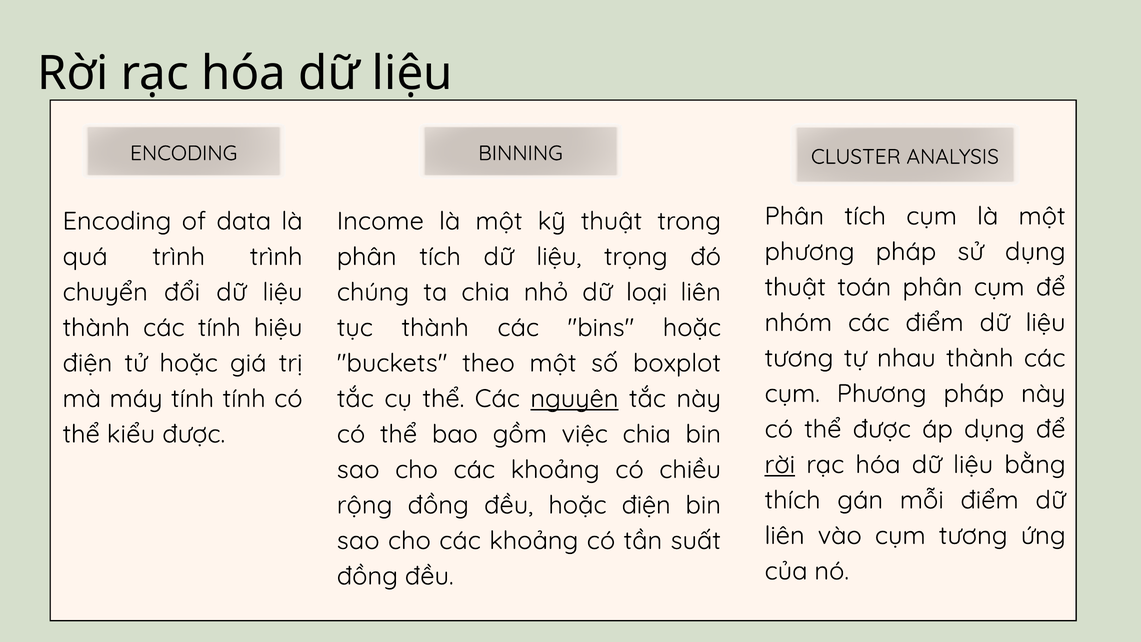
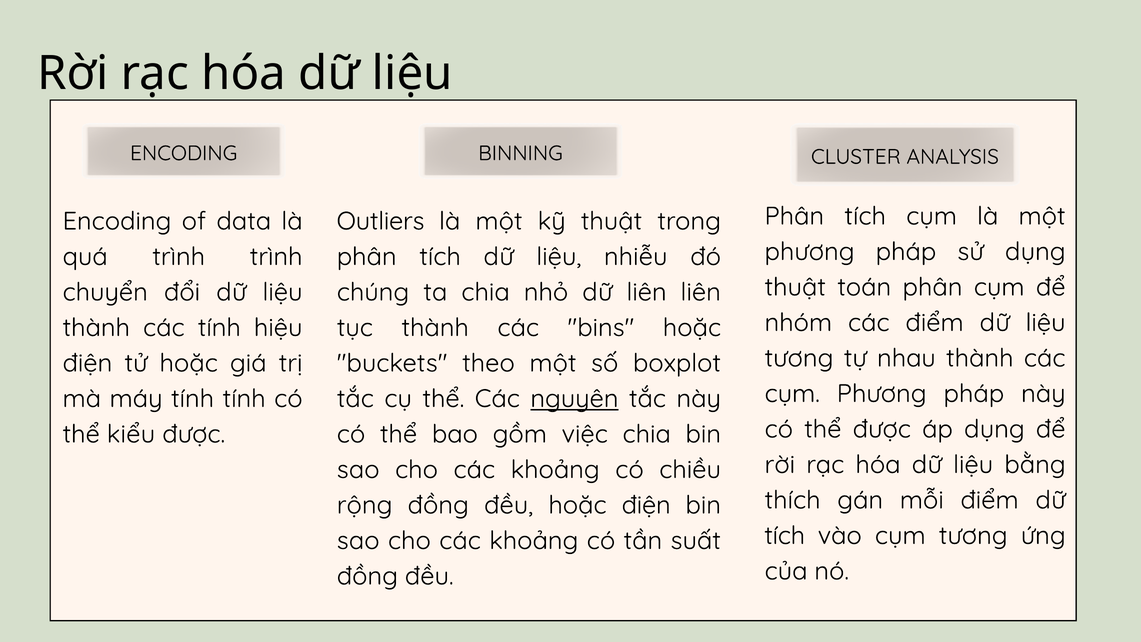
Income: Income -> Outliers (381, 221)
trọng: trọng -> nhiễu (636, 257)
dữ loại: loại -> liên (647, 292)
rời underline: present -> none (780, 464)
liên: liên -> tích (785, 535)
